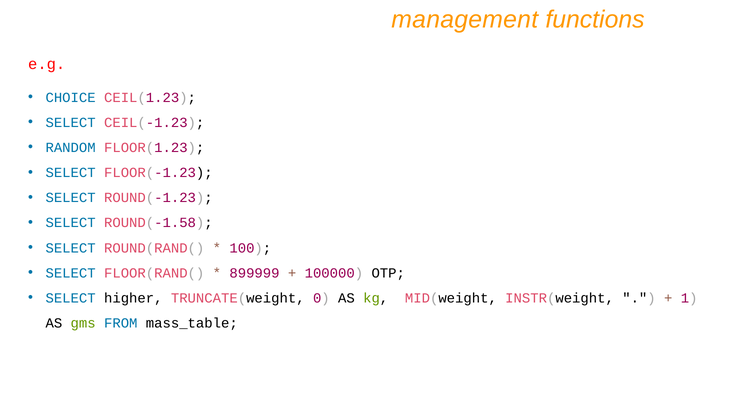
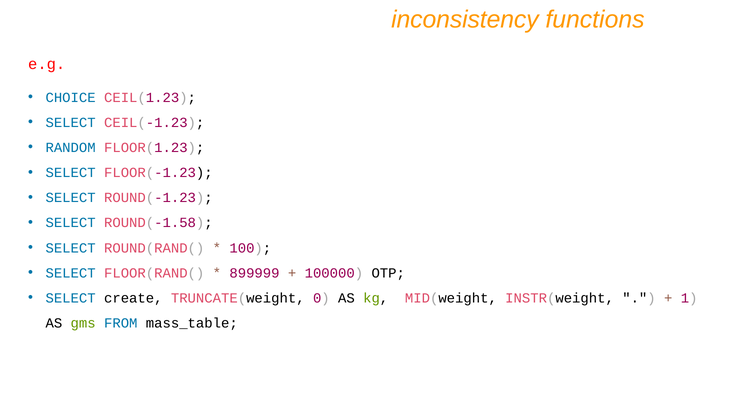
management: management -> inconsistency (465, 19)
higher: higher -> create (133, 298)
